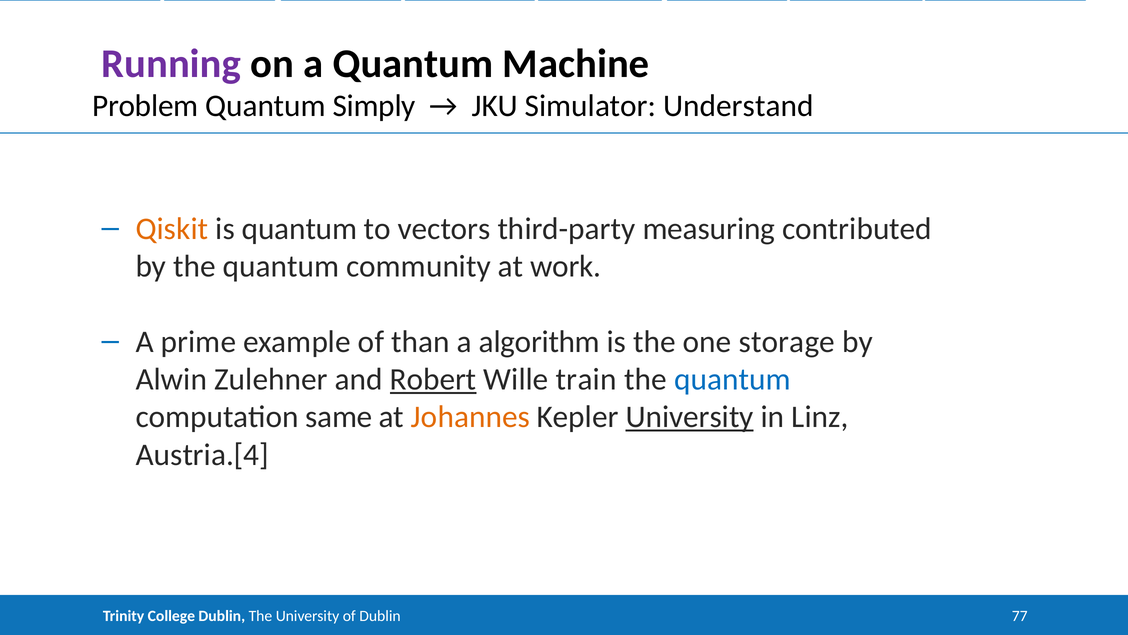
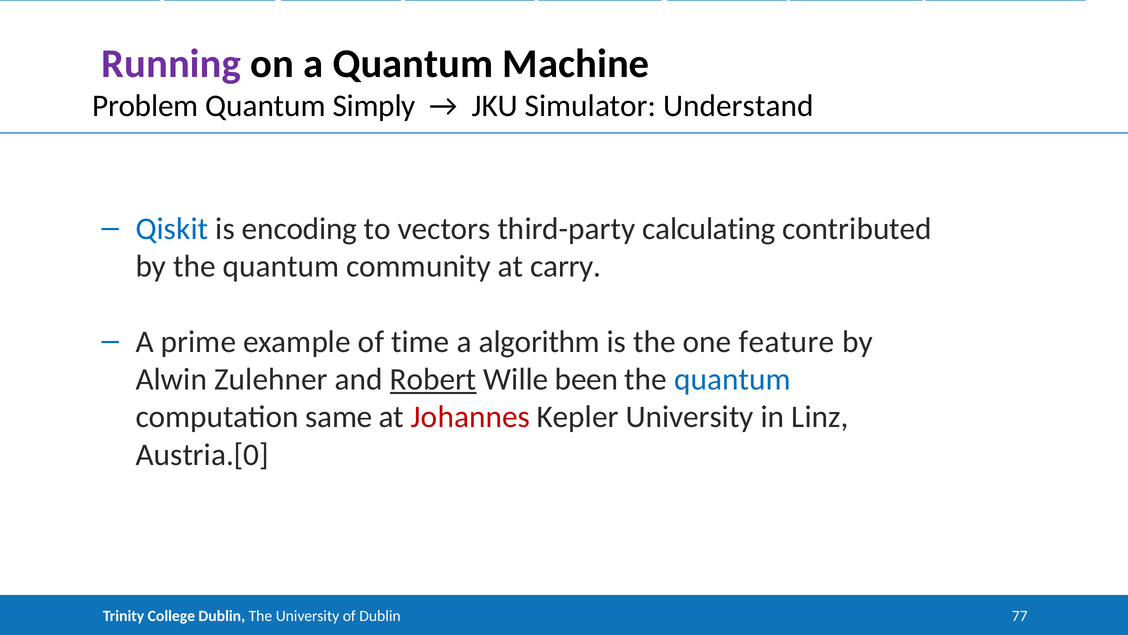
Qiskit colour: orange -> blue (172, 229)
is quantum: quantum -> encoding (300, 229)
measuring: measuring -> calculating (709, 229)
at work: work -> carry (566, 266)
than: than -> time (420, 342)
storage: storage -> feature (787, 342)
train: train -> been (587, 379)
Johannes colour: orange -> red (470, 417)
University underline: present -> none (690, 417)
Austria.[4: Austria.[4 -> Austria.[0 (202, 454)
